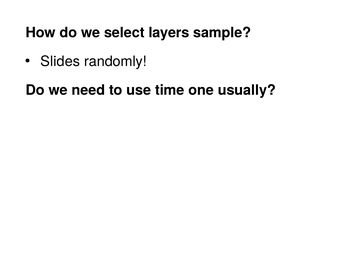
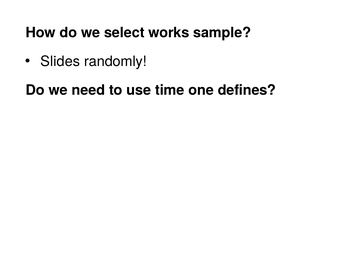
layers: layers -> works (169, 33)
usually: usually -> defines (247, 90)
